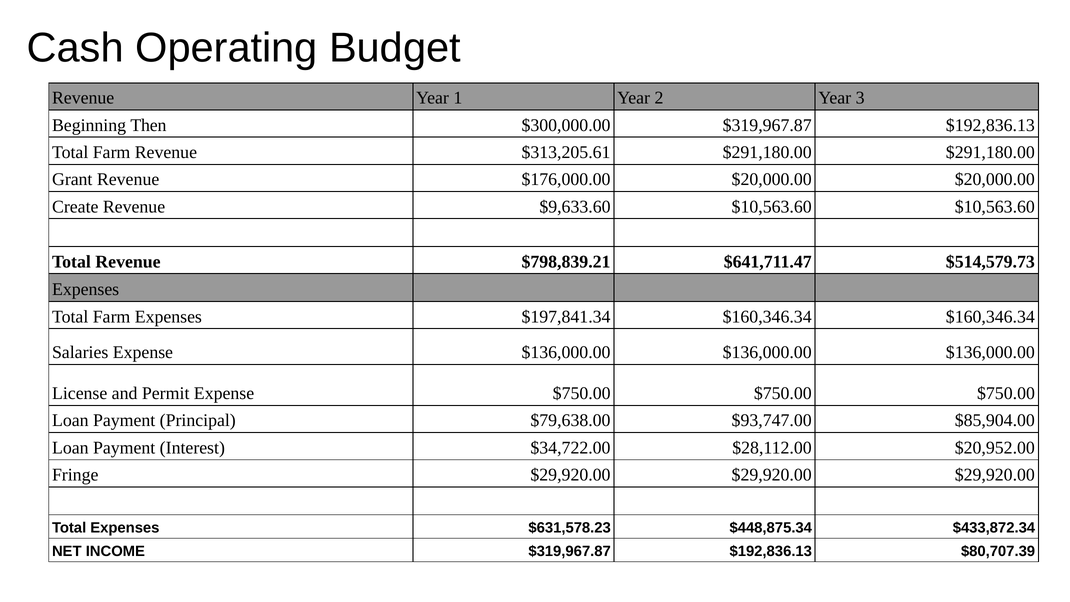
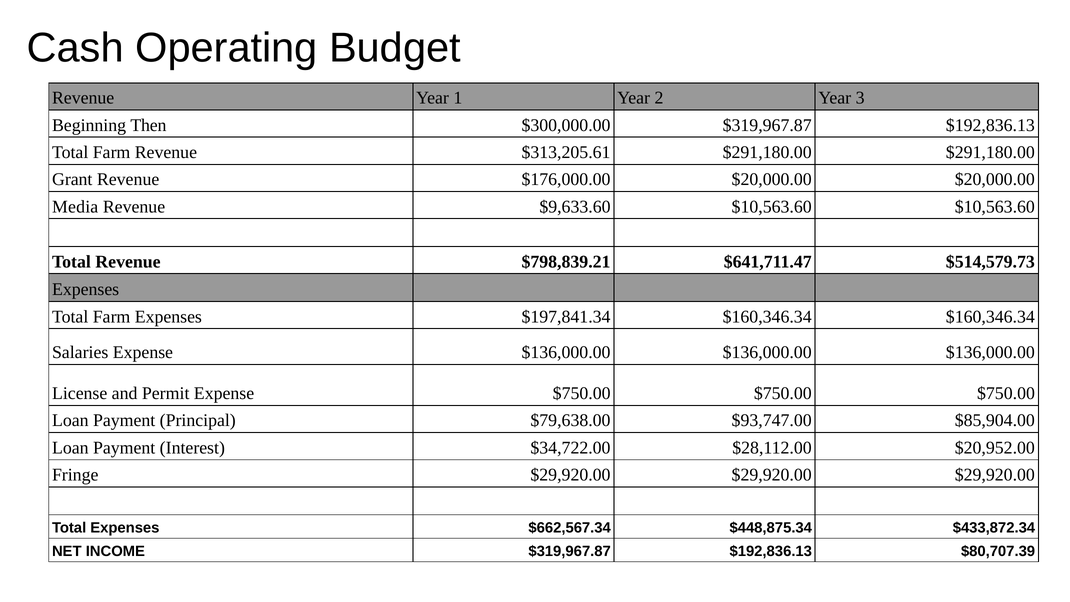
Create: Create -> Media (75, 207)
$631,578.23: $631,578.23 -> $662,567.34 (570, 528)
